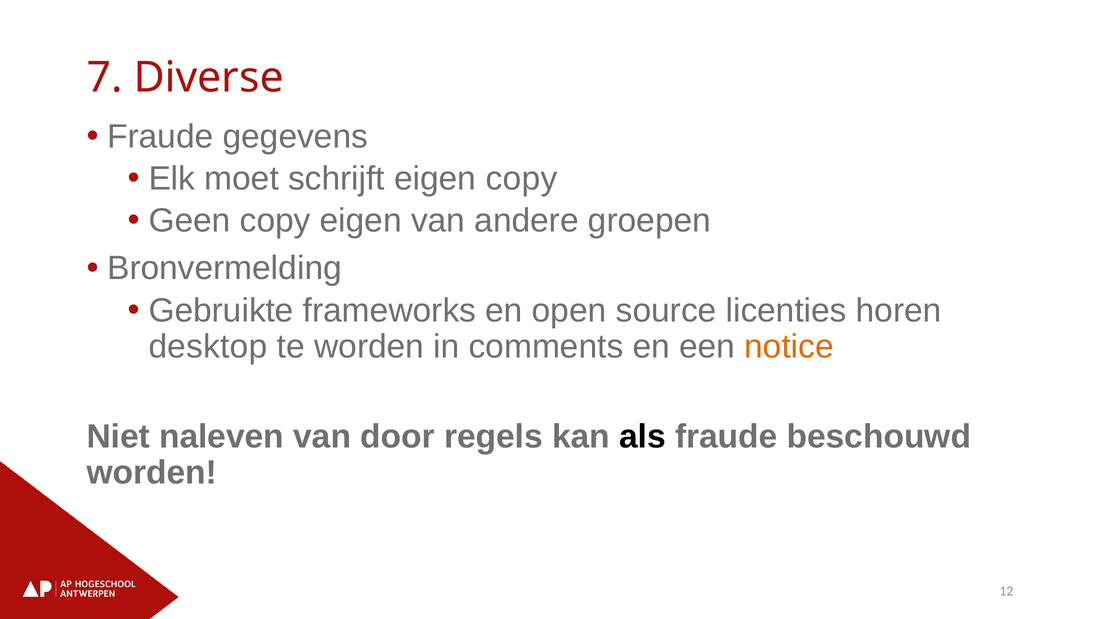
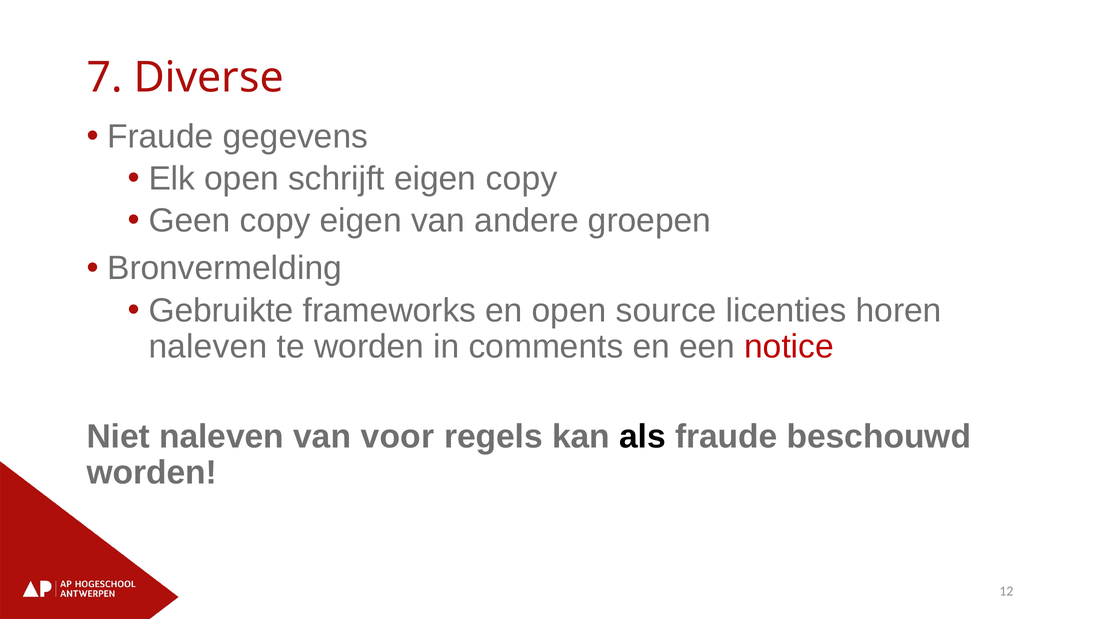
Elk moet: moet -> open (242, 179)
desktop: desktop -> naleven (208, 347)
notice colour: orange -> red (789, 347)
door: door -> voor (397, 436)
